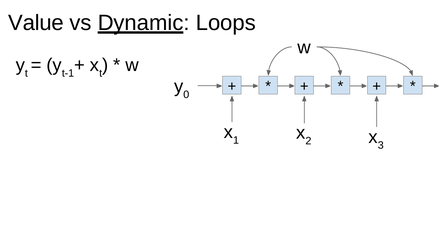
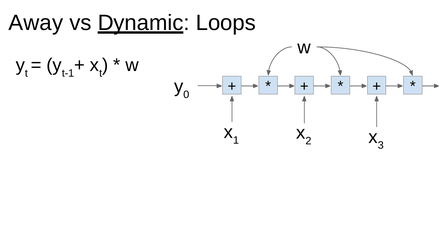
Value: Value -> Away (36, 23)
